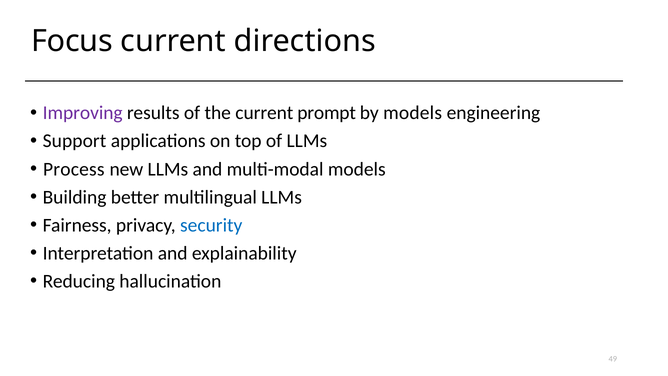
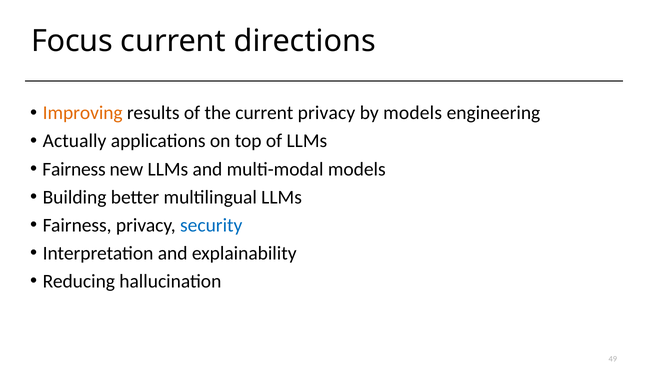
Improving colour: purple -> orange (83, 113)
current prompt: prompt -> privacy (326, 113)
Support: Support -> Actually (75, 141)
Process: Process -> Fairness (74, 169)
